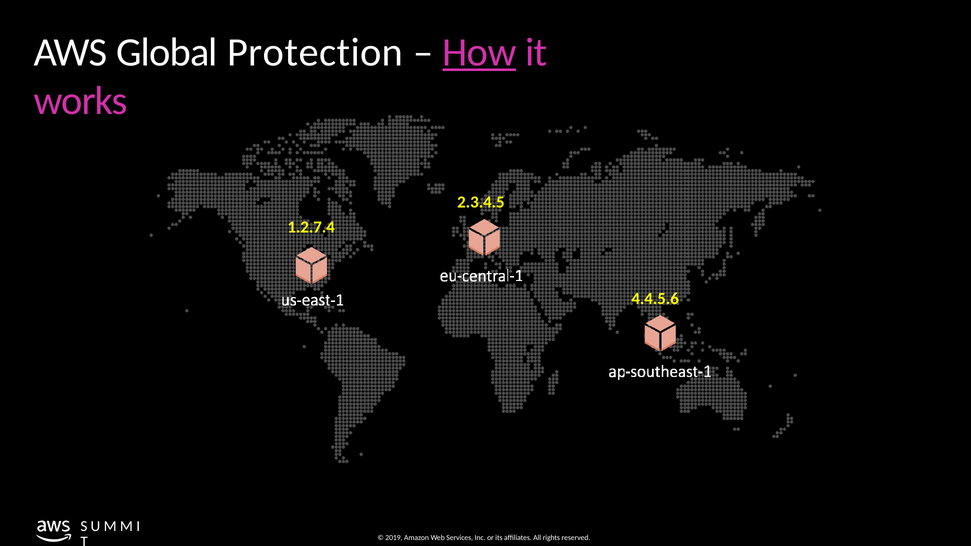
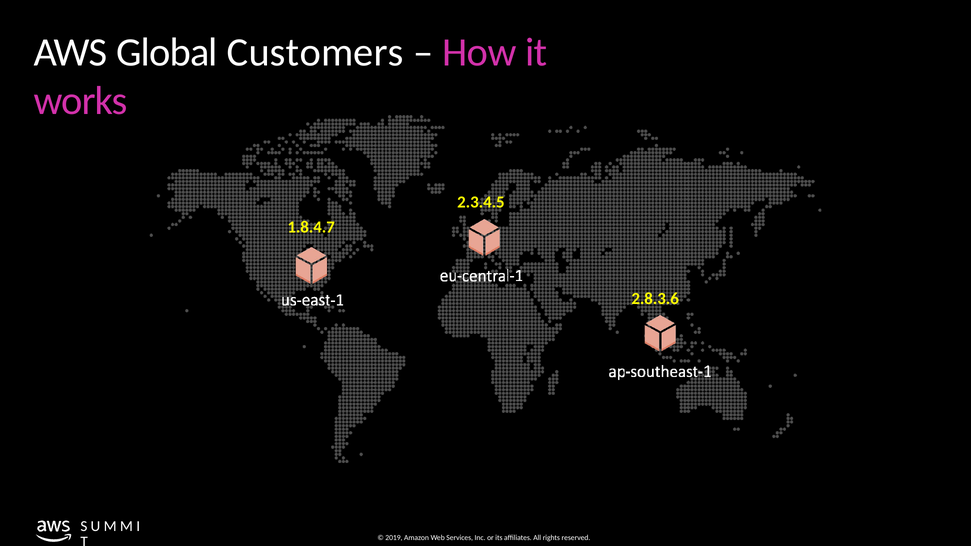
Protection: Protection -> Customers (315, 52)
How underline: present -> none (479, 52)
1.2.7.4: 1.2.7.4 -> 1.8.4.7 (311, 227)
4.4.5.6: 4.4.5.6 -> 2.8.3.6 (655, 299)
